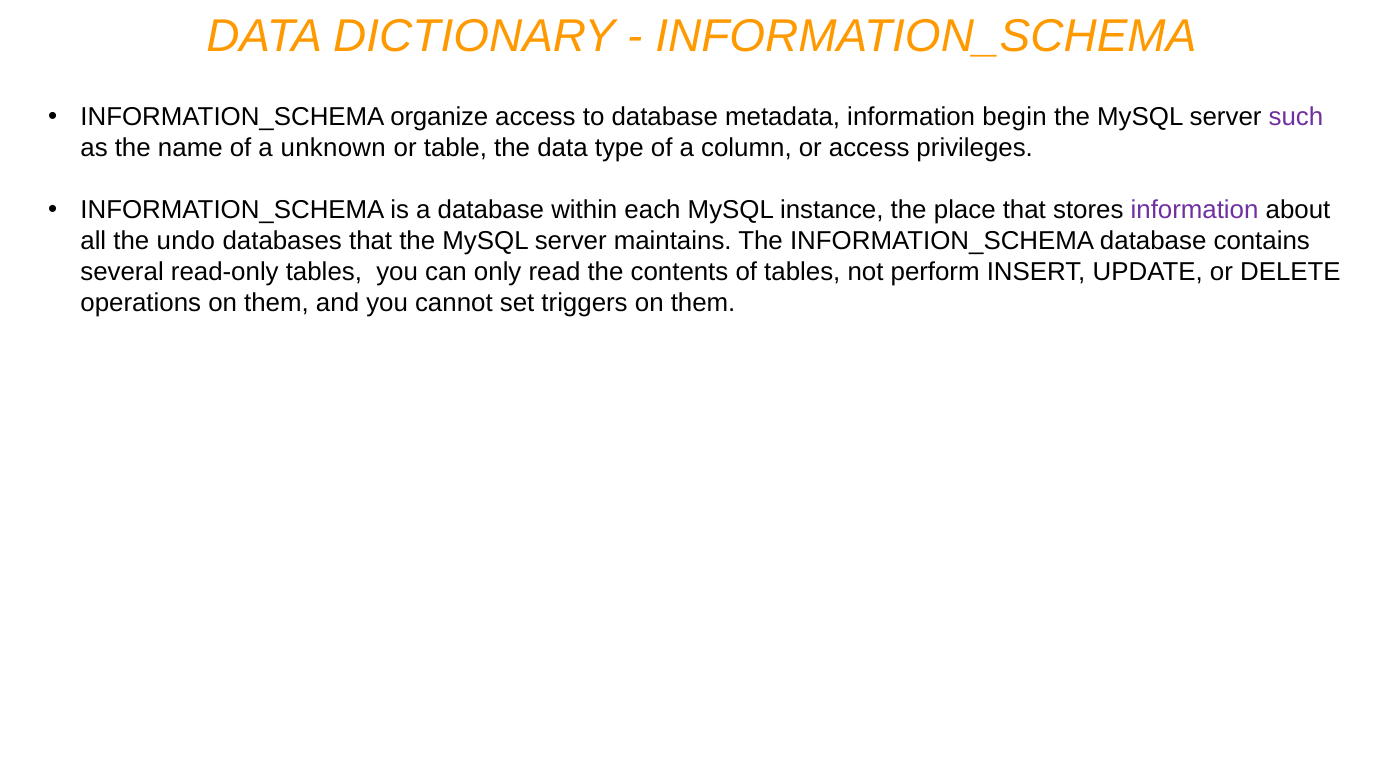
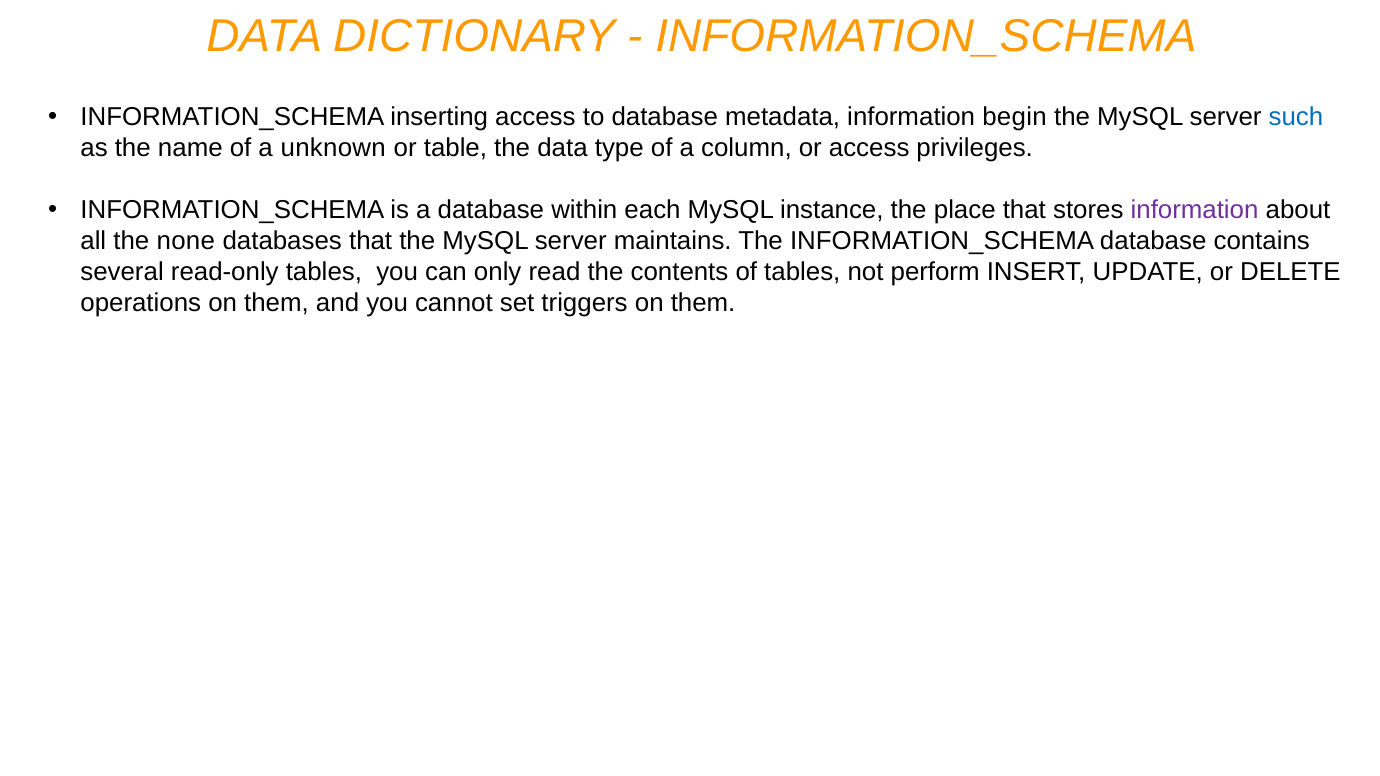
organize: organize -> inserting (439, 117)
such colour: purple -> blue (1296, 117)
undo: undo -> none (186, 241)
